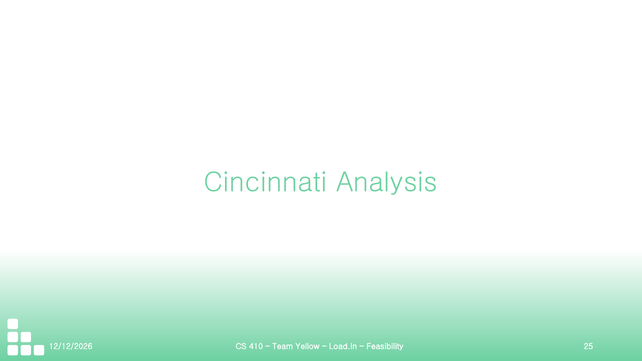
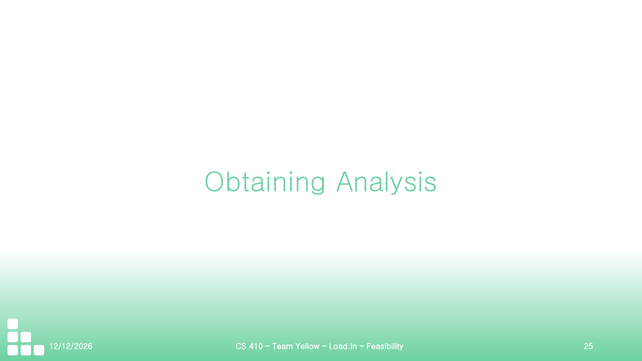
Cincinnati: Cincinnati -> Obtaining (265, 182)
